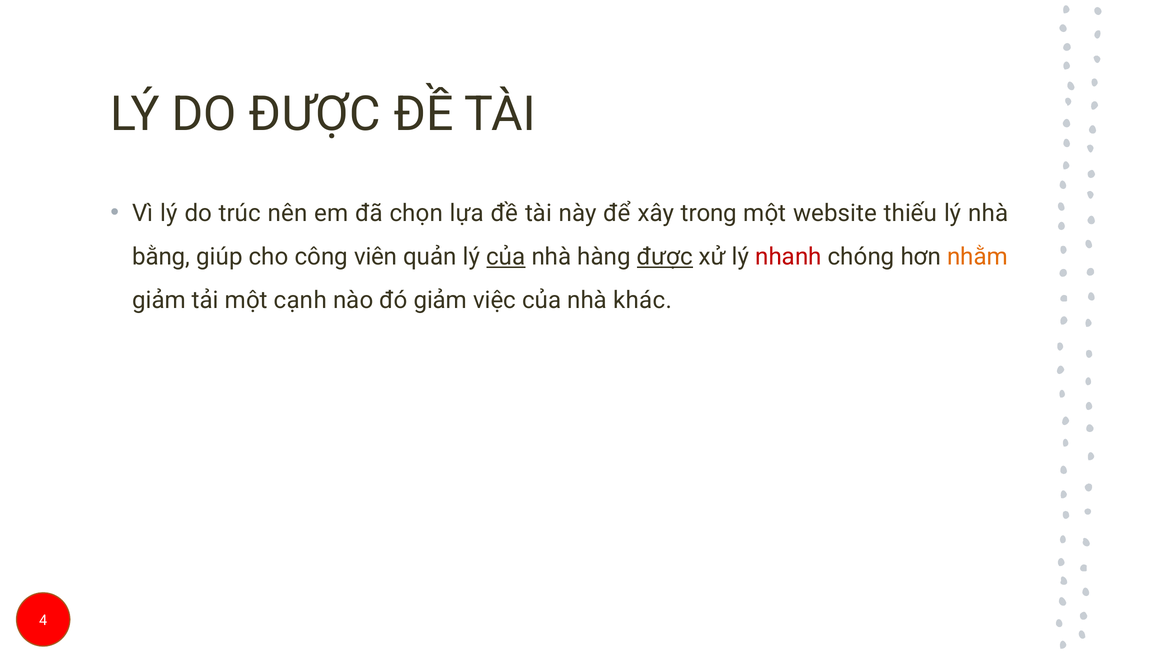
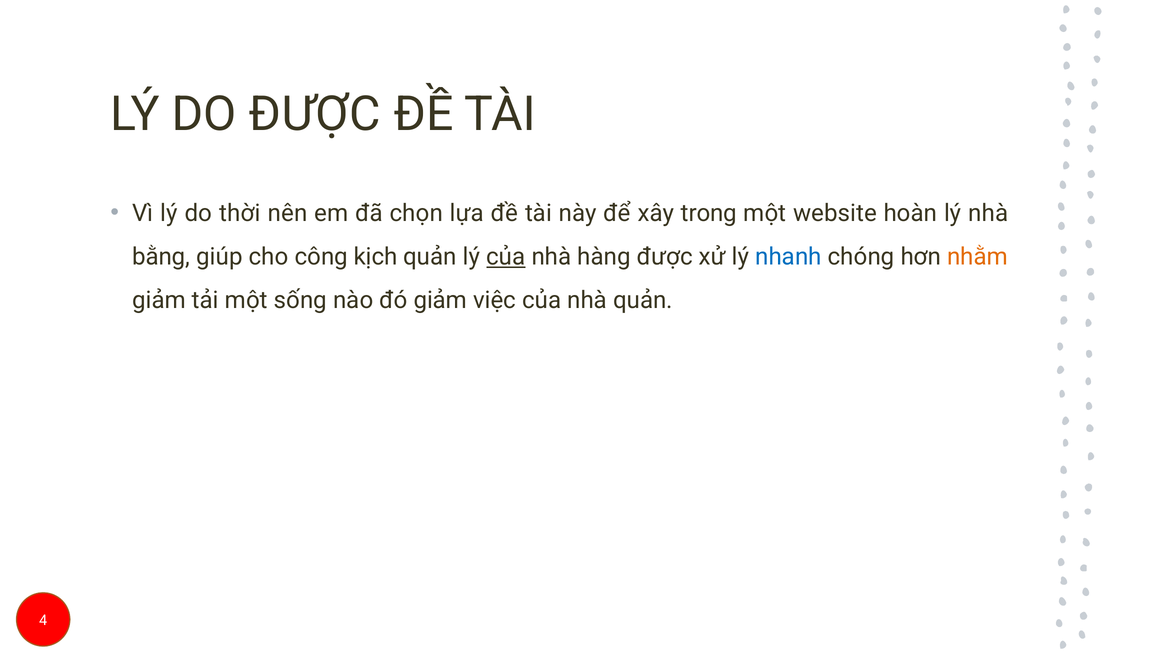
trúc: trúc -> thời (240, 213)
thiếu: thiếu -> hoàn (910, 213)
viên: viên -> kịch (376, 257)
được underline: present -> none (665, 257)
nhanh colour: red -> blue (788, 257)
cạnh: cạnh -> sống (300, 300)
nhà khác: khác -> quản (643, 300)
